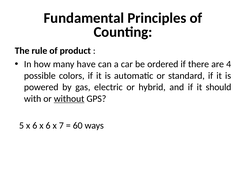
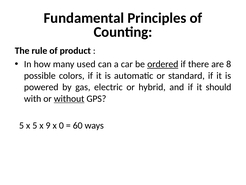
have: have -> used (86, 64)
ordered underline: none -> present (163, 64)
4: 4 -> 8 (229, 64)
5 x 6: 6 -> 5 (35, 125)
6: 6 -> 9 (48, 125)
7: 7 -> 0 (61, 125)
